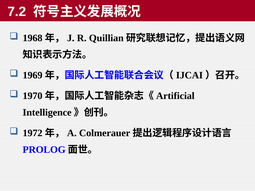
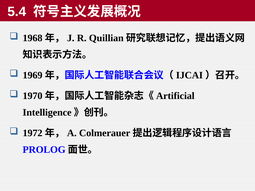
7.2: 7.2 -> 5.4 (17, 12)
